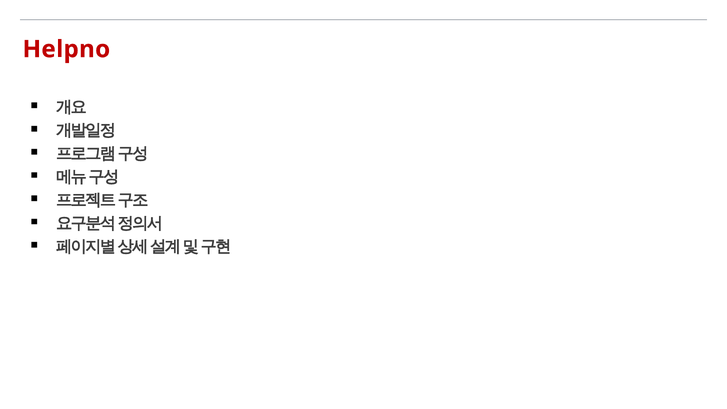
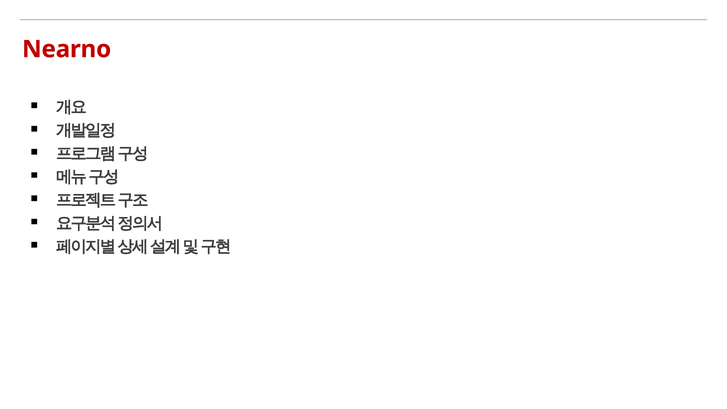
Helpno: Helpno -> Nearno (67, 49)
